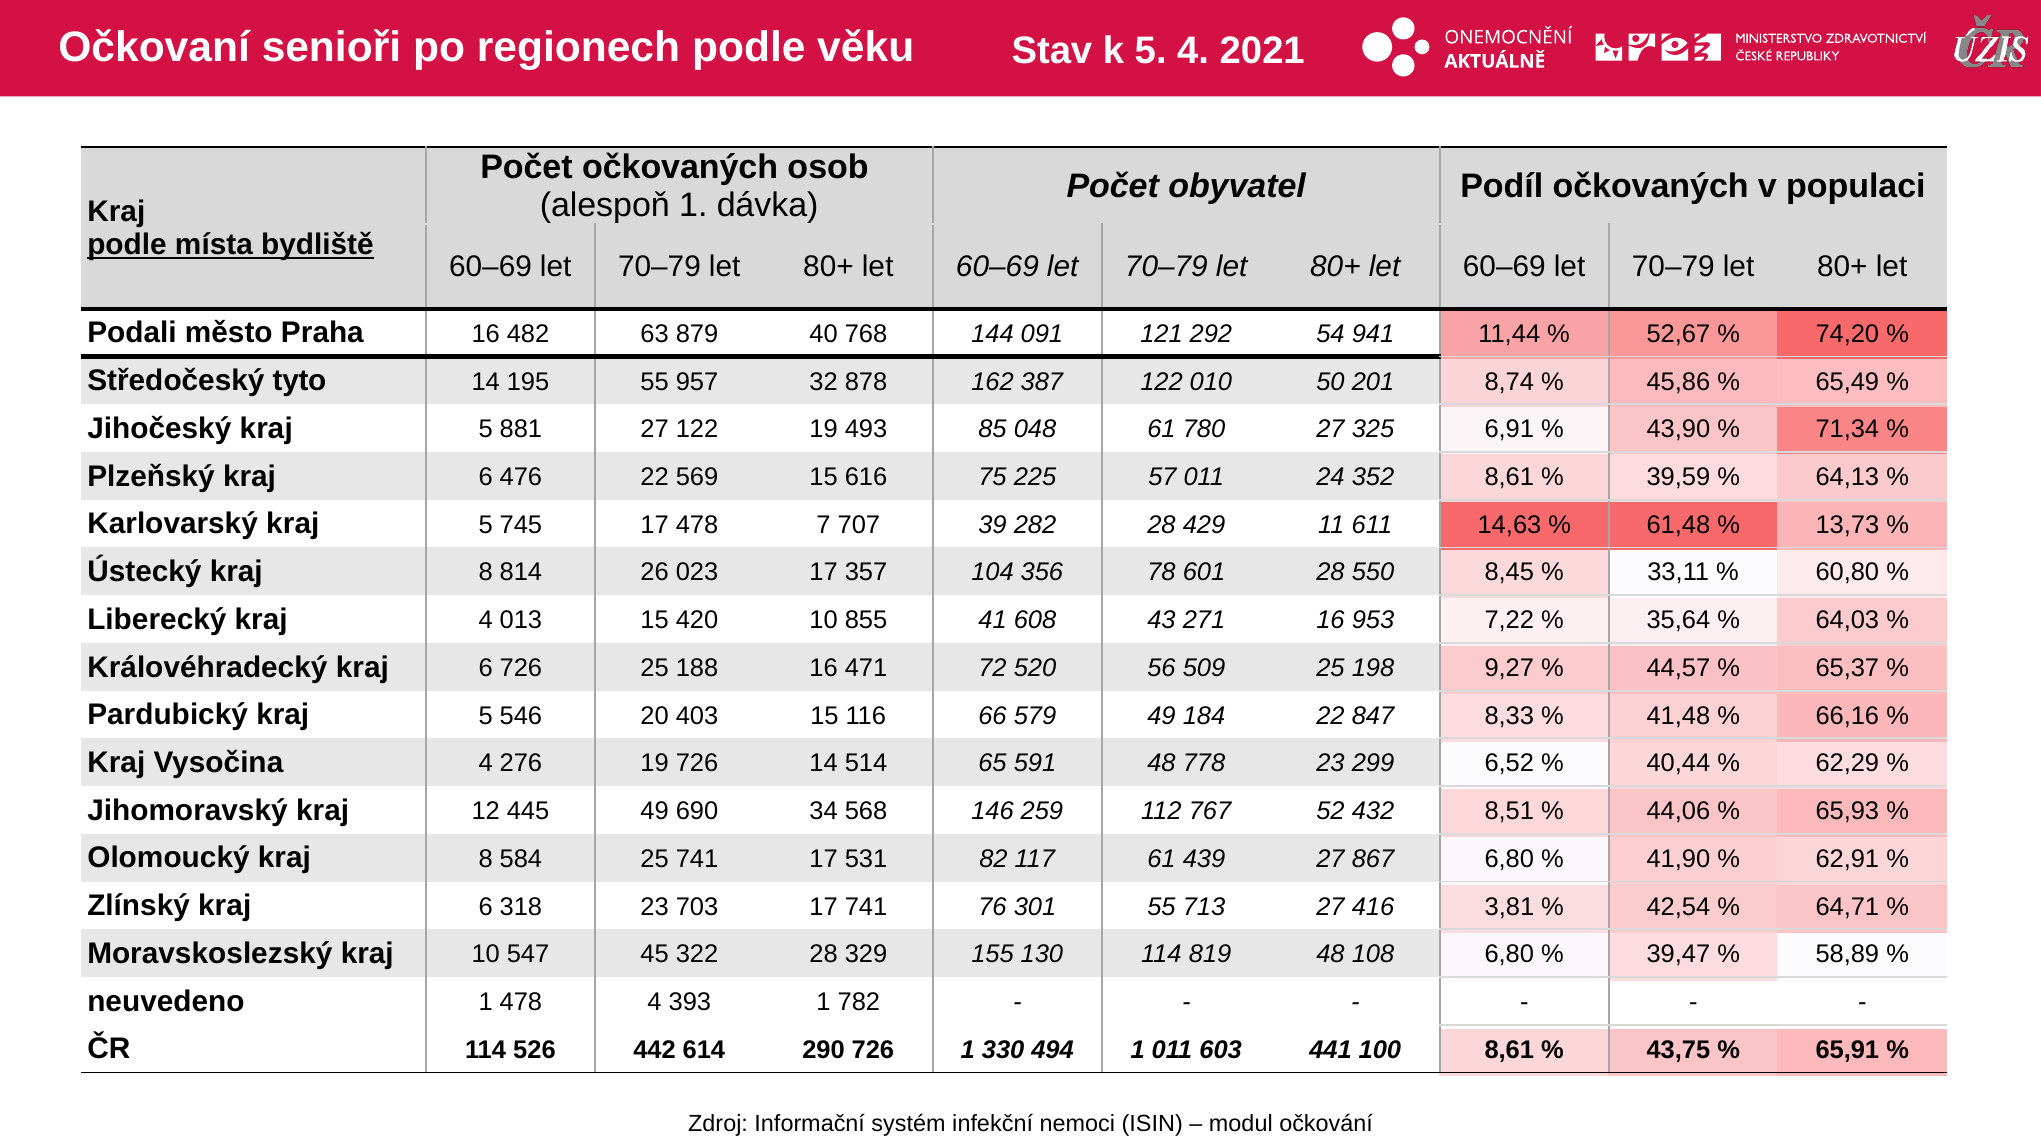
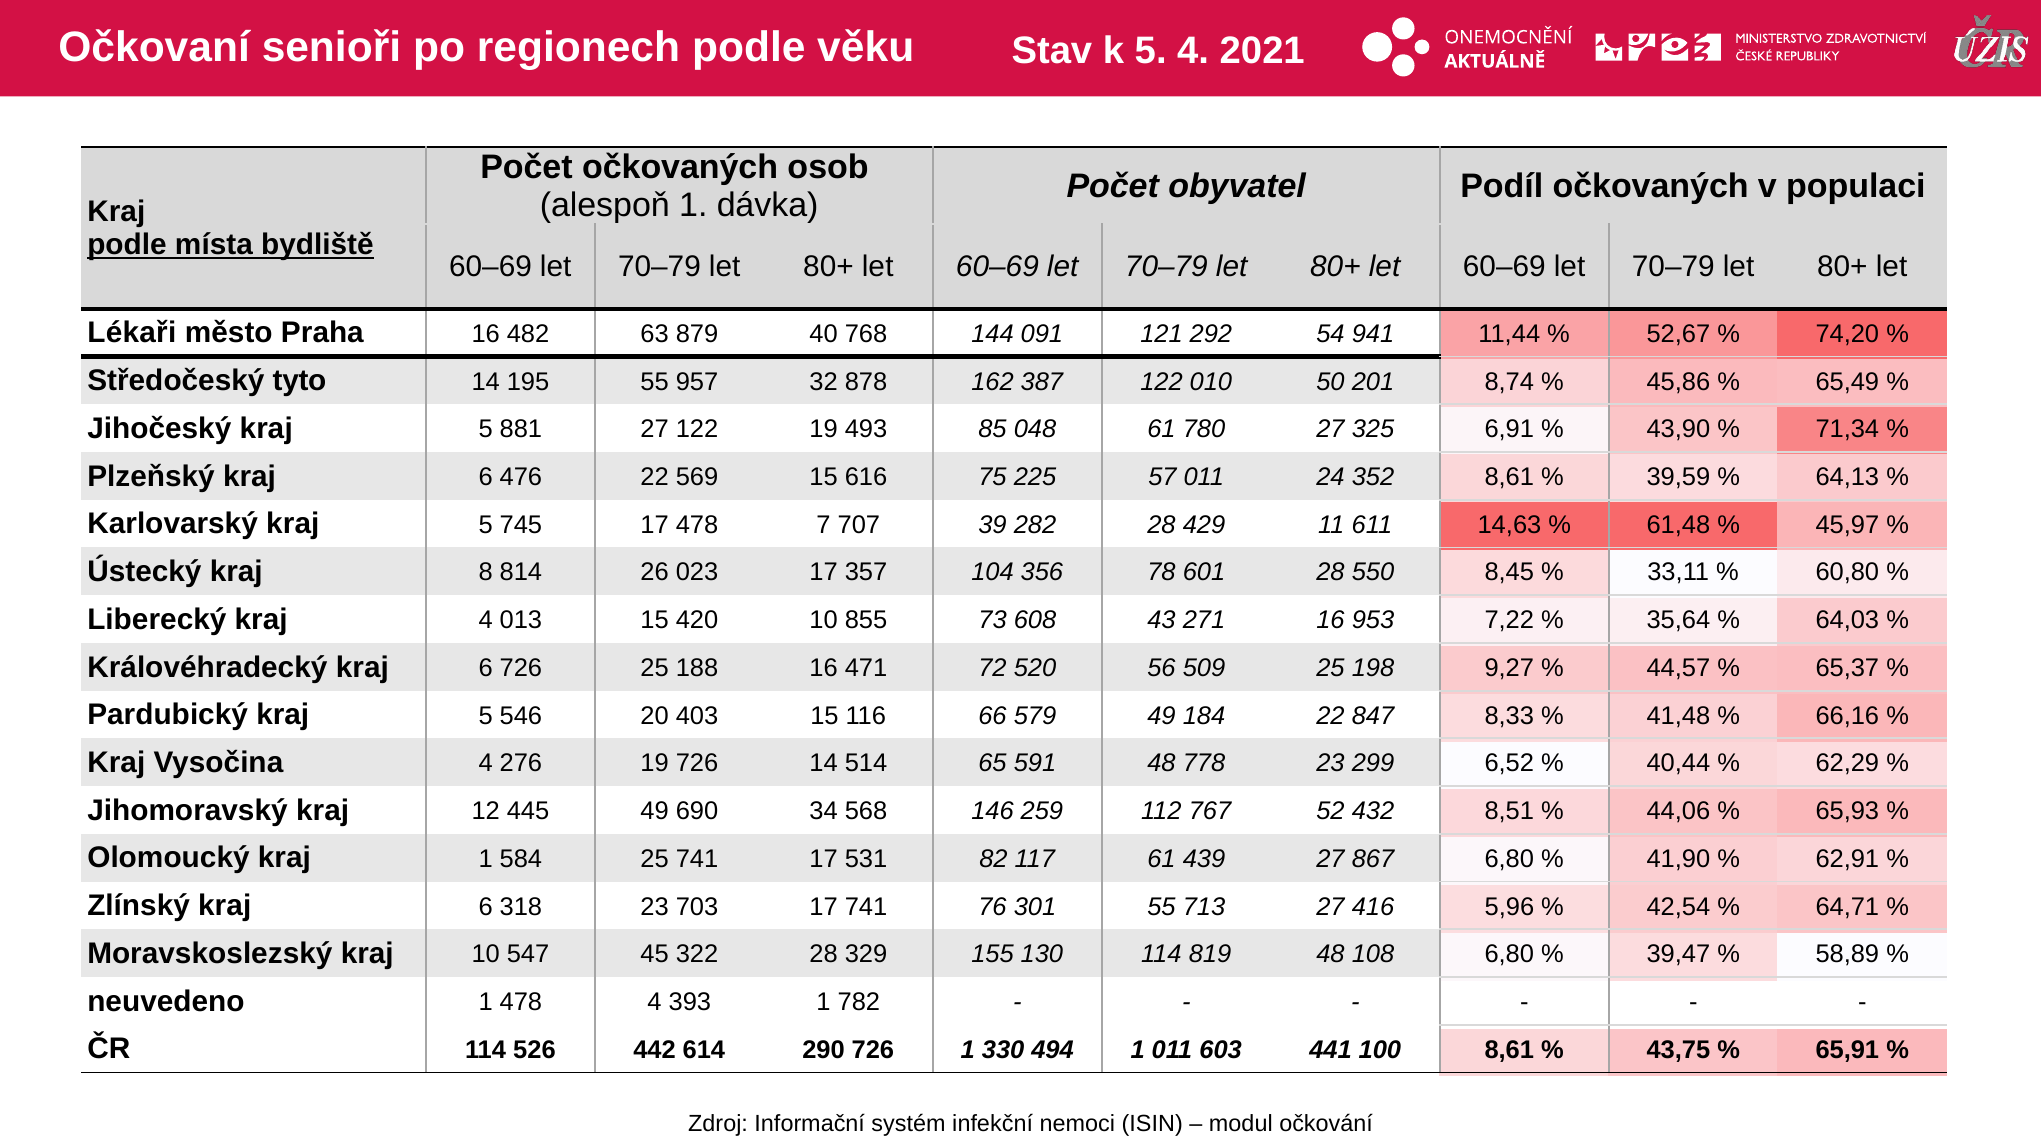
Podali: Podali -> Lékaři (132, 333)
13,73: 13,73 -> 45,97 (1847, 525)
41: 41 -> 73 (993, 620)
Olomoucký kraj 8: 8 -> 1 (486, 859)
3,81: 3,81 -> 5,96 (1509, 907)
